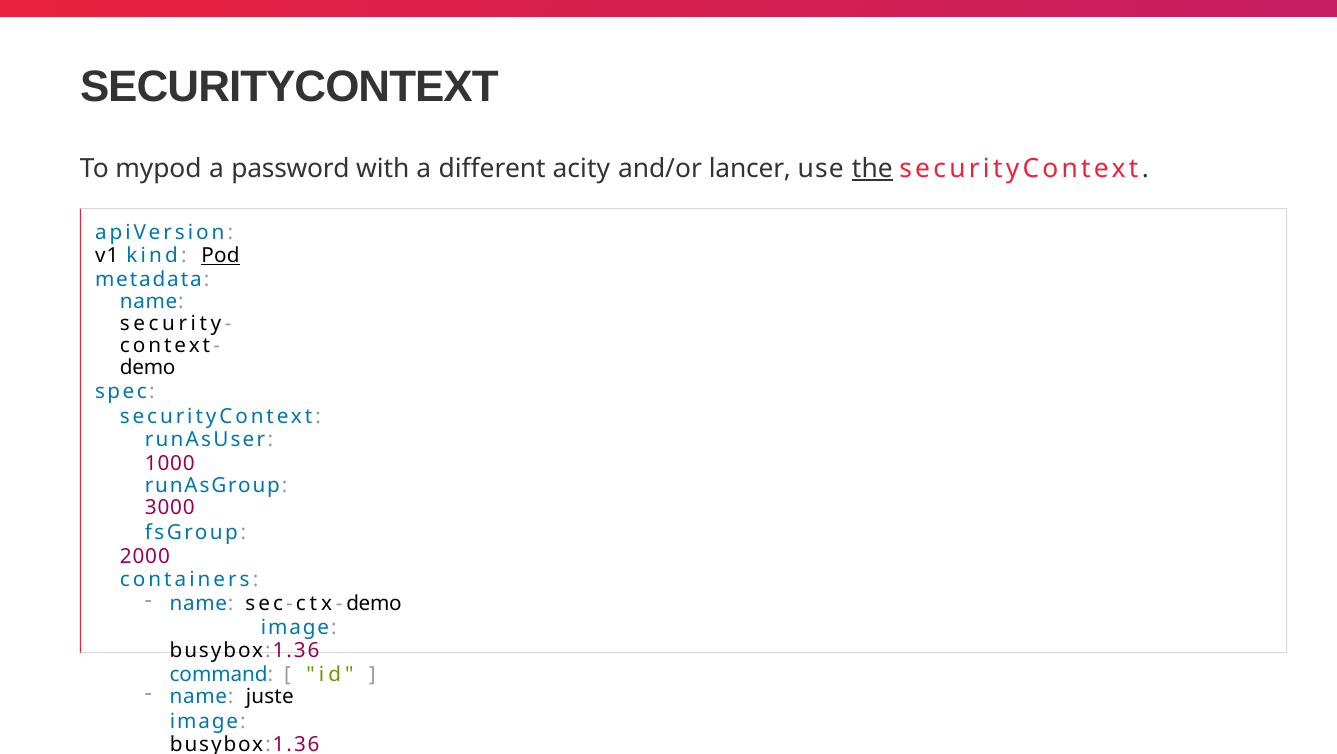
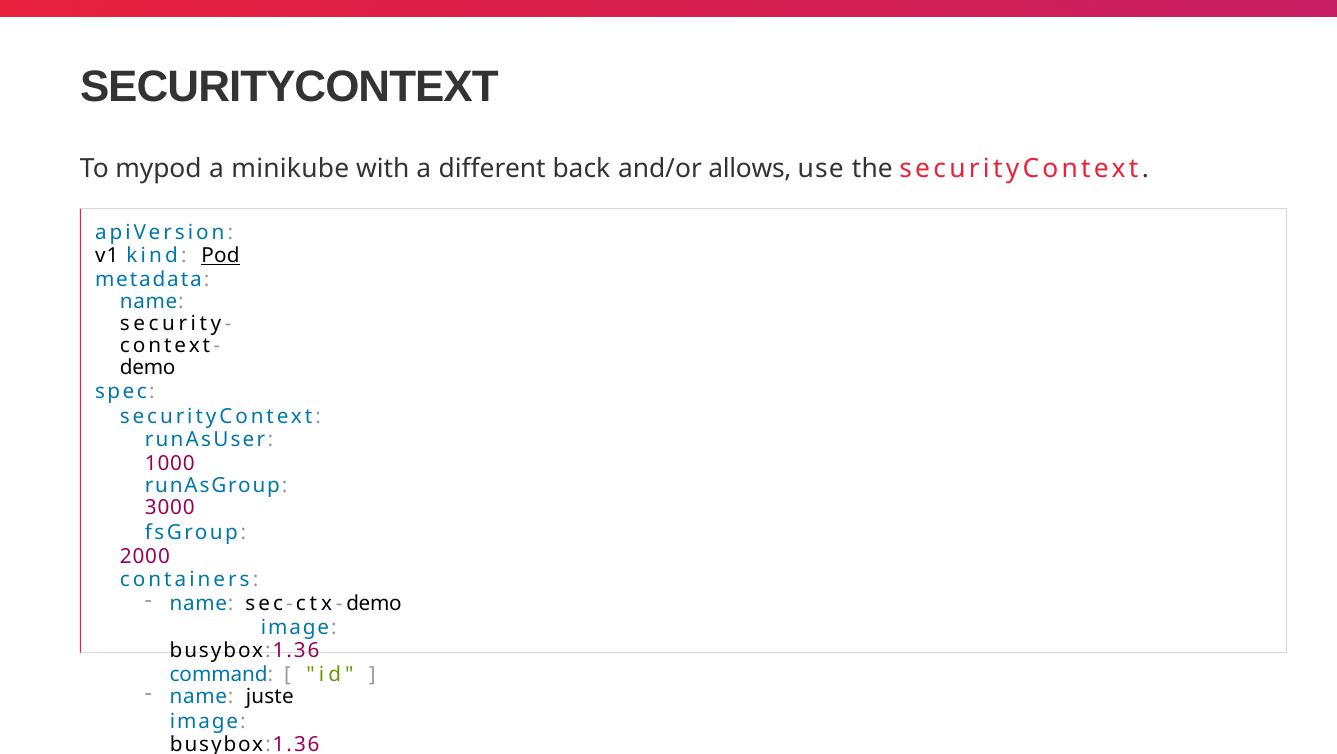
password: password -> minikube (290, 168)
acity: acity -> back (581, 168)
lancer: lancer -> allows (750, 168)
the underline: present -> none (872, 168)
